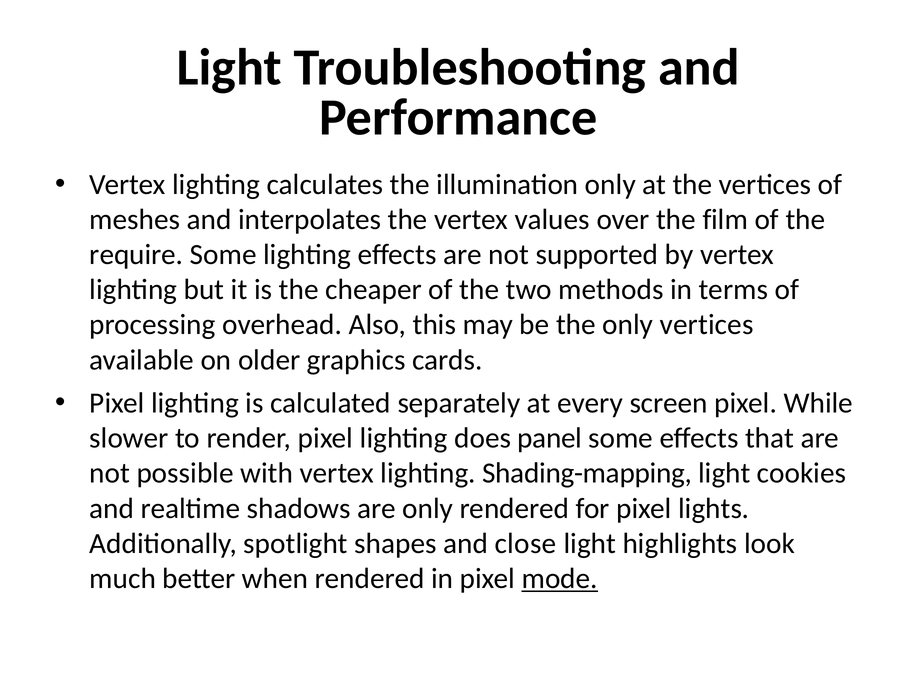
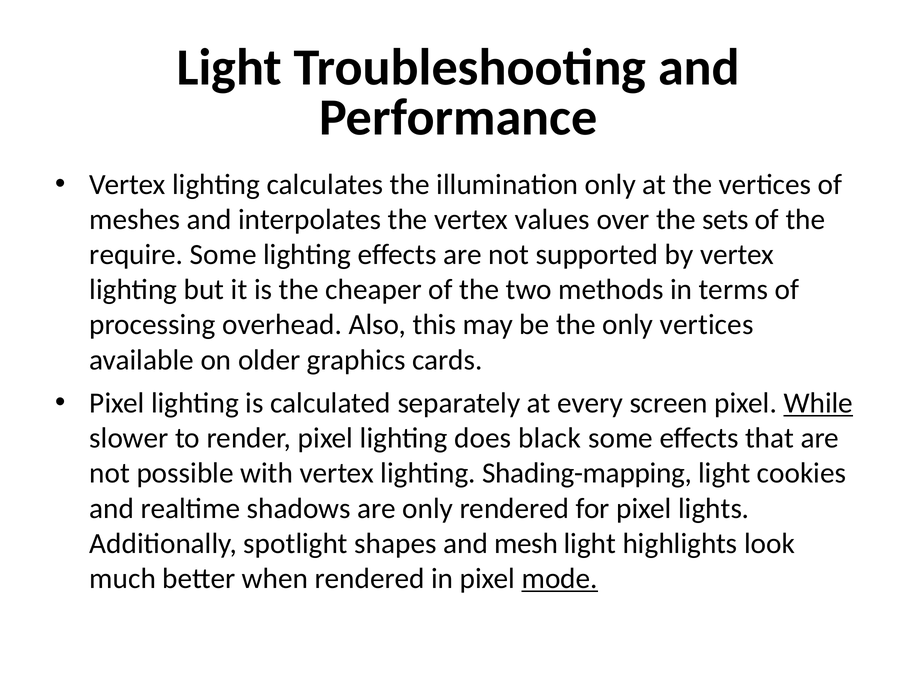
film: film -> sets (725, 220)
While underline: none -> present (818, 404)
panel: panel -> black (549, 439)
close: close -> mesh (526, 544)
